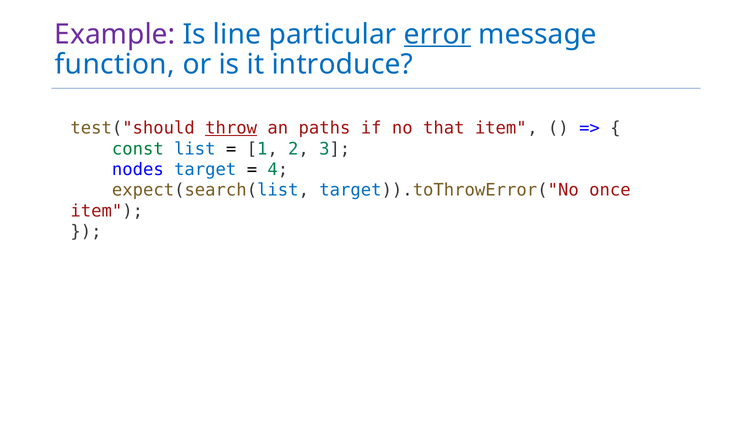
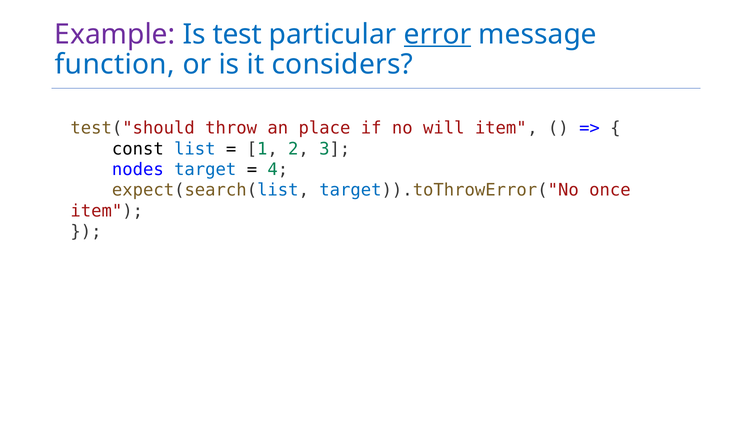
line: line -> test (237, 34)
introduce: introduce -> considers (342, 65)
throw underline: present -> none (231, 128)
paths: paths -> place (325, 128)
that: that -> will (444, 128)
const colour: green -> black (138, 149)
